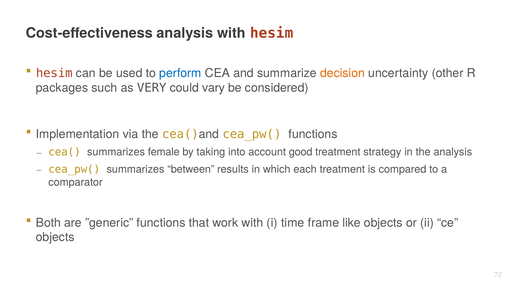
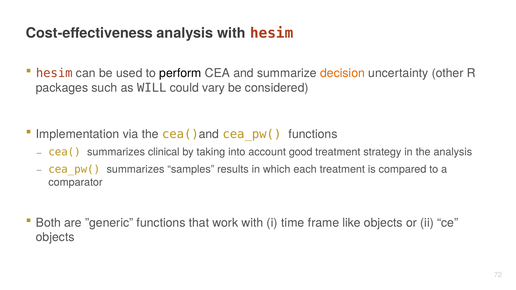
perform colour: blue -> black (180, 73)
VERY: VERY -> WILL (152, 88)
female: female -> clinical (164, 152)
between: between -> samples (191, 169)
